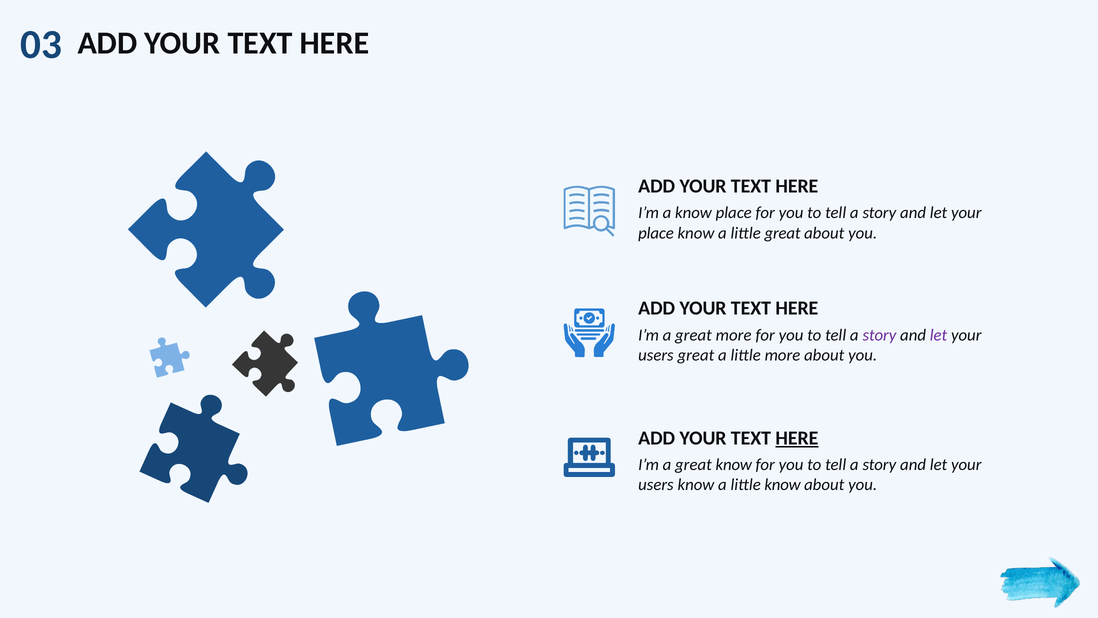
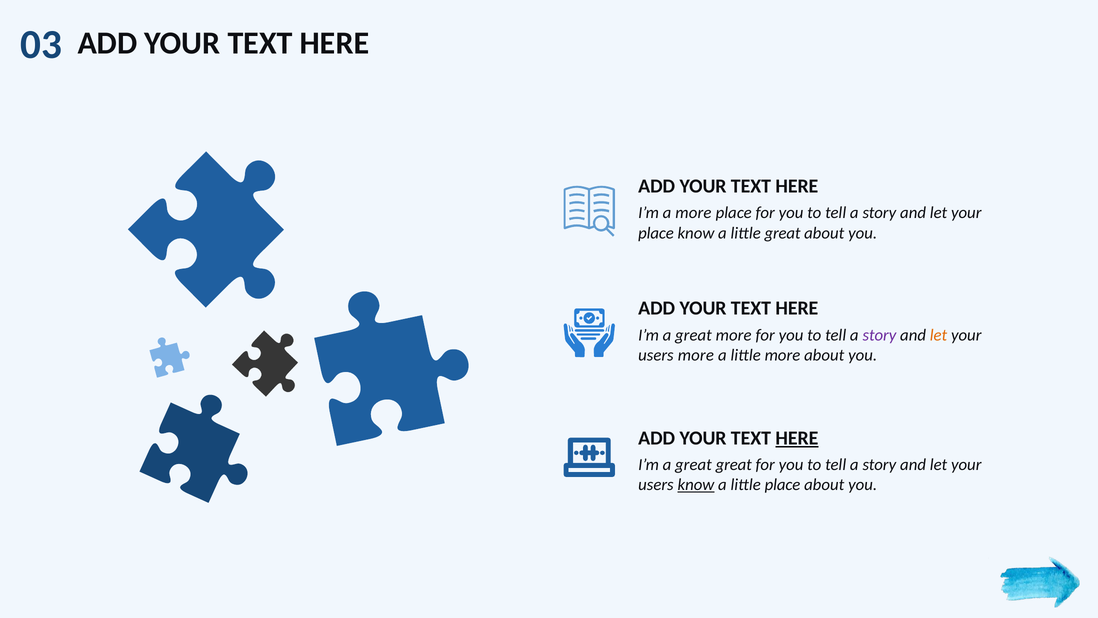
a know: know -> more (693, 213)
let colour: purple -> orange (938, 335)
users great: great -> more (696, 355)
great know: know -> great (734, 464)
know underline: none -> present (696, 485)
little know: know -> place (783, 485)
